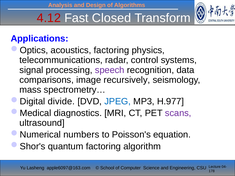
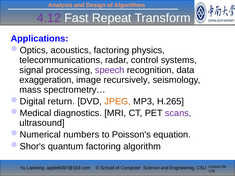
4.12 colour: red -> purple (49, 18)
Closed: Closed -> Repeat (112, 18)
comparisons: comparisons -> exaggeration (47, 80)
divide: divide -> return (61, 102)
JPEG colour: blue -> orange (118, 102)
H.977: H.977 -> H.265 (170, 102)
